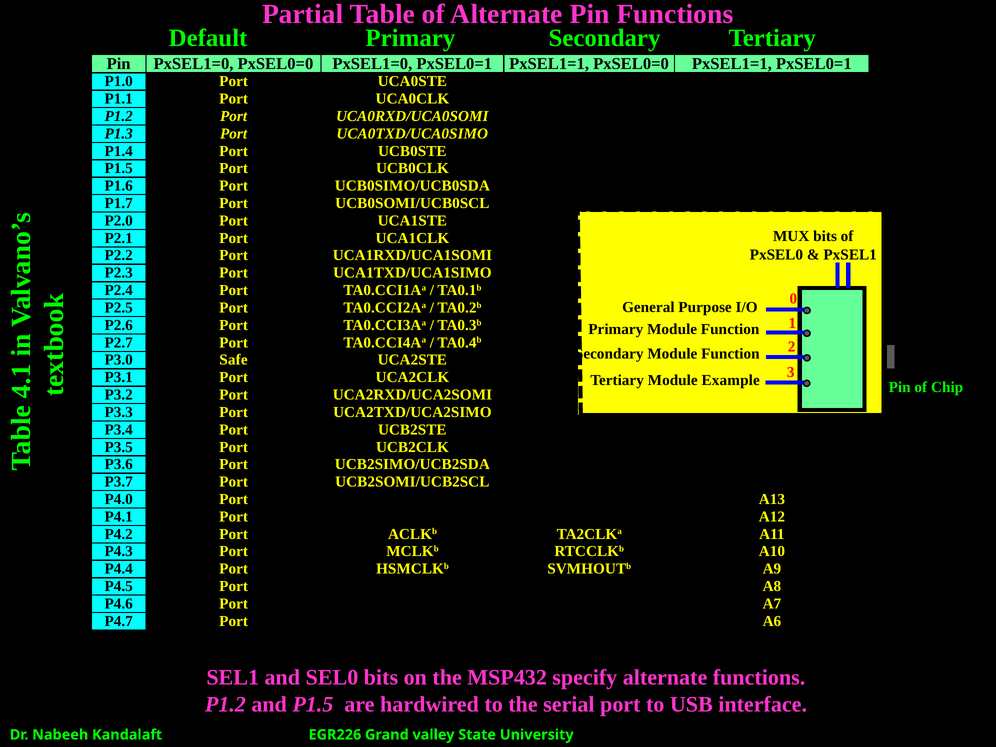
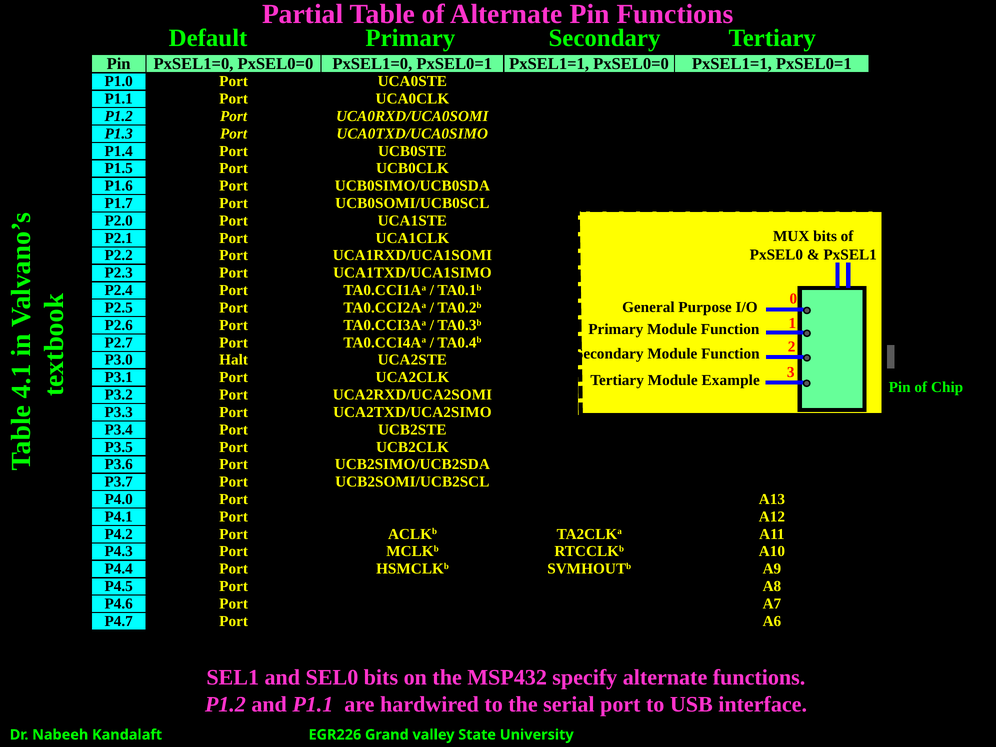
Safe: Safe -> Halt (234, 360)
and P1.5: P1.5 -> P1.1 (313, 704)
